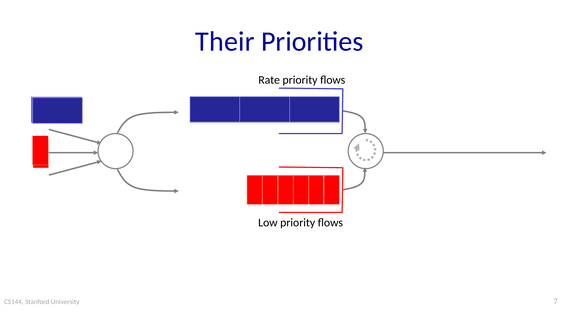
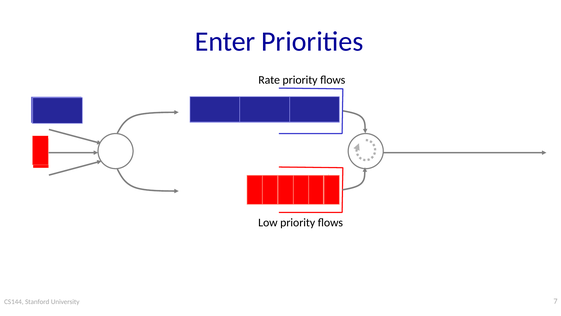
Their: Their -> Enter (225, 42)
